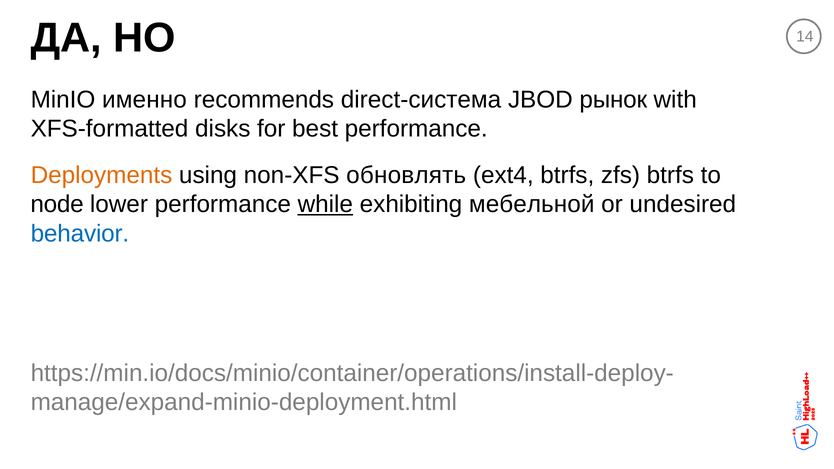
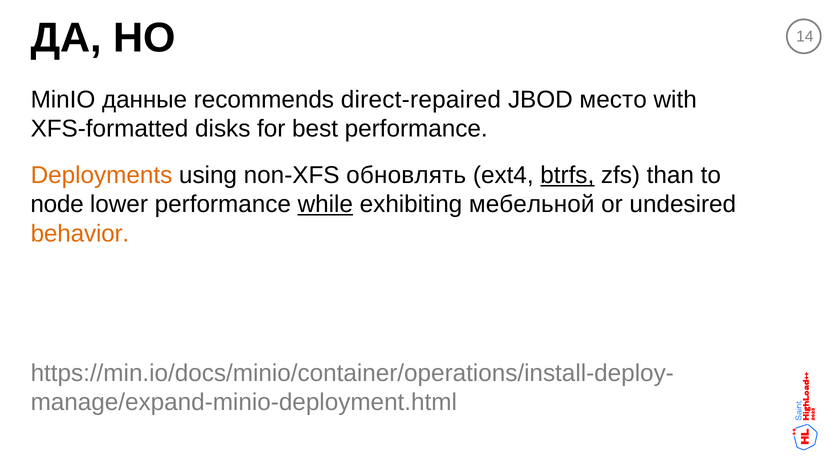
именно: именно -> данные (145, 100)
direct-система: direct-система -> direct-repaired (421, 100)
рынок: рынок -> место (613, 100)
btrfs underline: none -> present (567, 175)
zfs btrfs: btrfs -> than (670, 175)
behavior colour: blue -> orange (80, 234)
